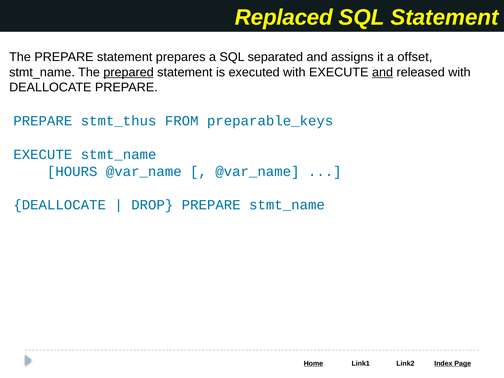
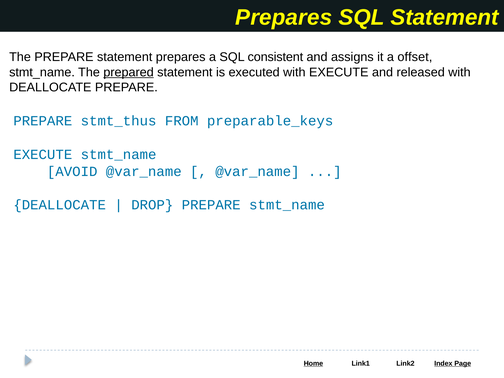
Replaced: Replaced -> Prepares (284, 17)
separated: separated -> consistent (275, 57)
and underline: present -> none (383, 72)
HOURS: HOURS -> AVOID (72, 171)
